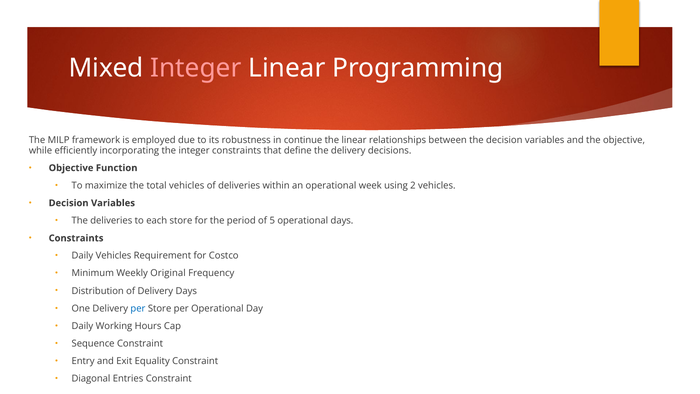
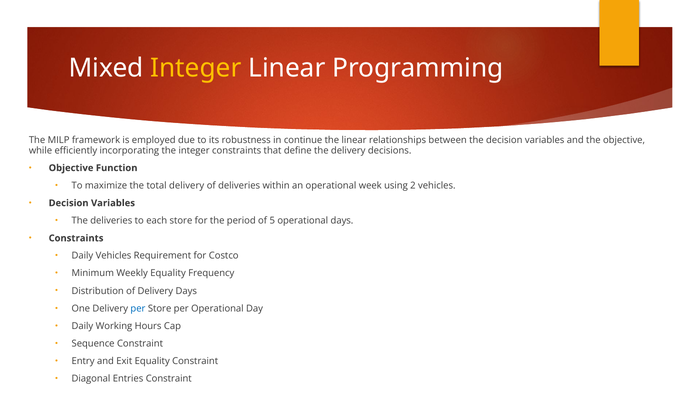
Integer colour: pink -> yellow (196, 68)
total vehicles: vehicles -> delivery (187, 185)
Weekly Original: Original -> Equality (168, 273)
